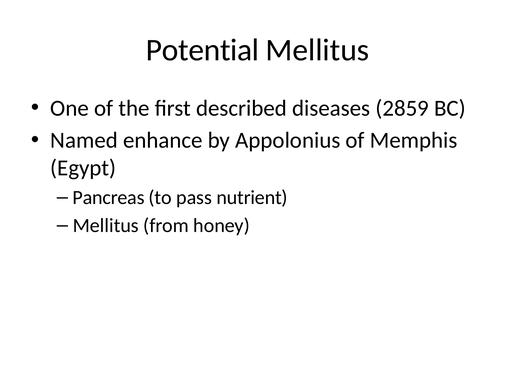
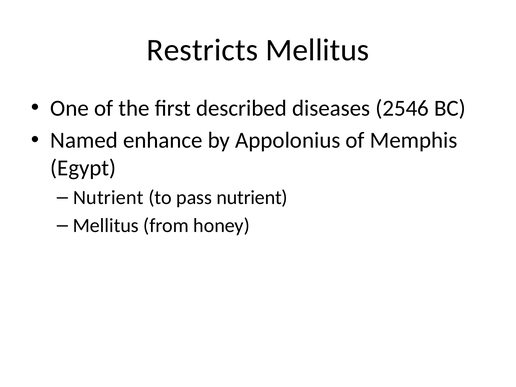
Potential: Potential -> Restricts (202, 50)
2859: 2859 -> 2546 (402, 108)
Pancreas: Pancreas -> Nutrient (108, 198)
